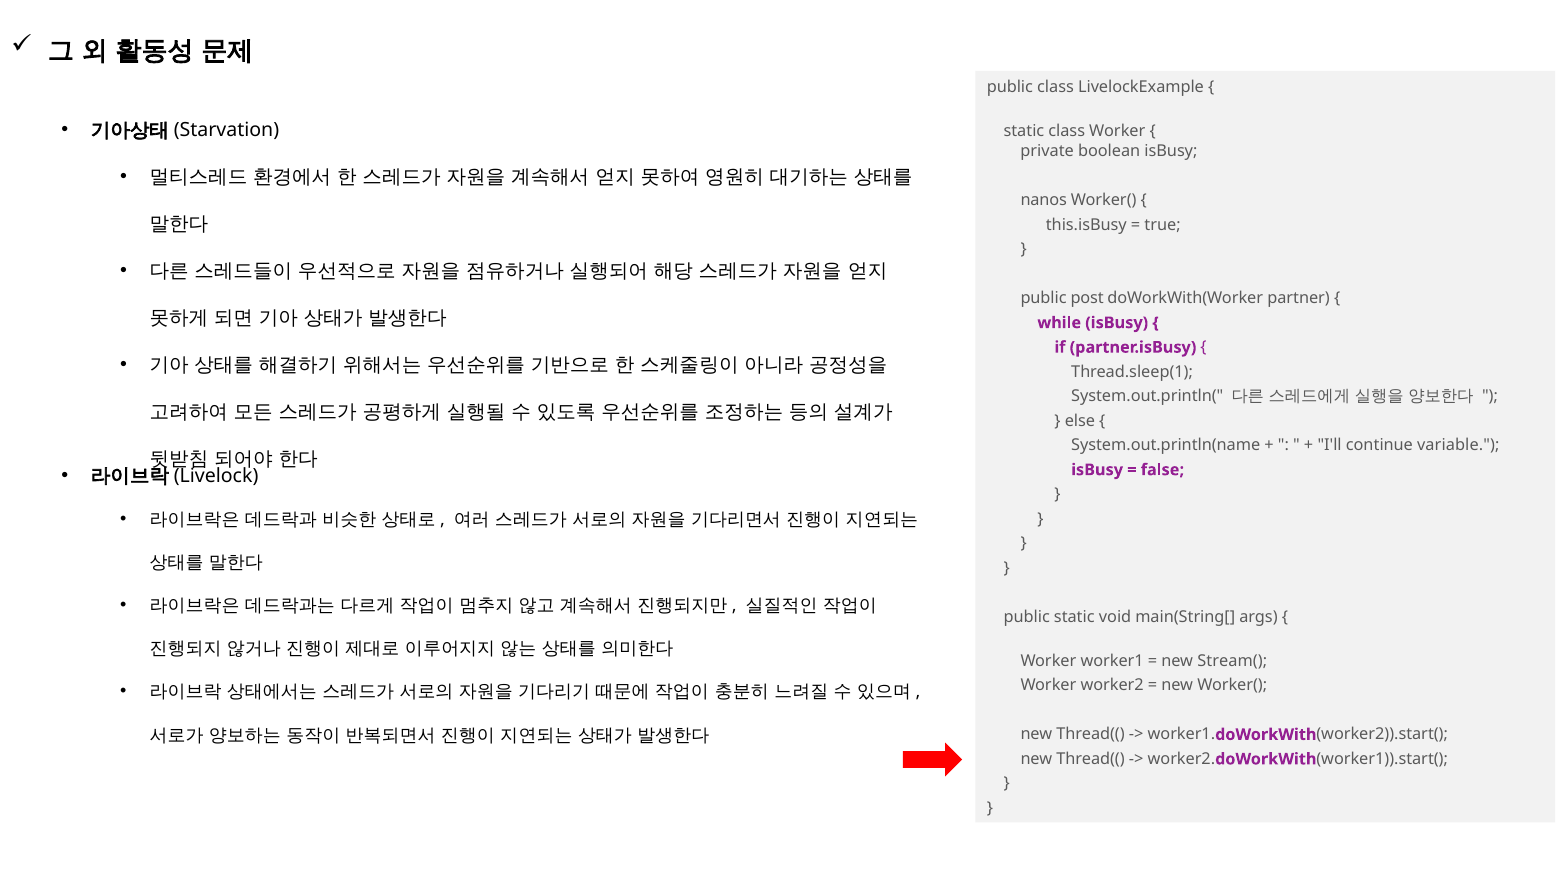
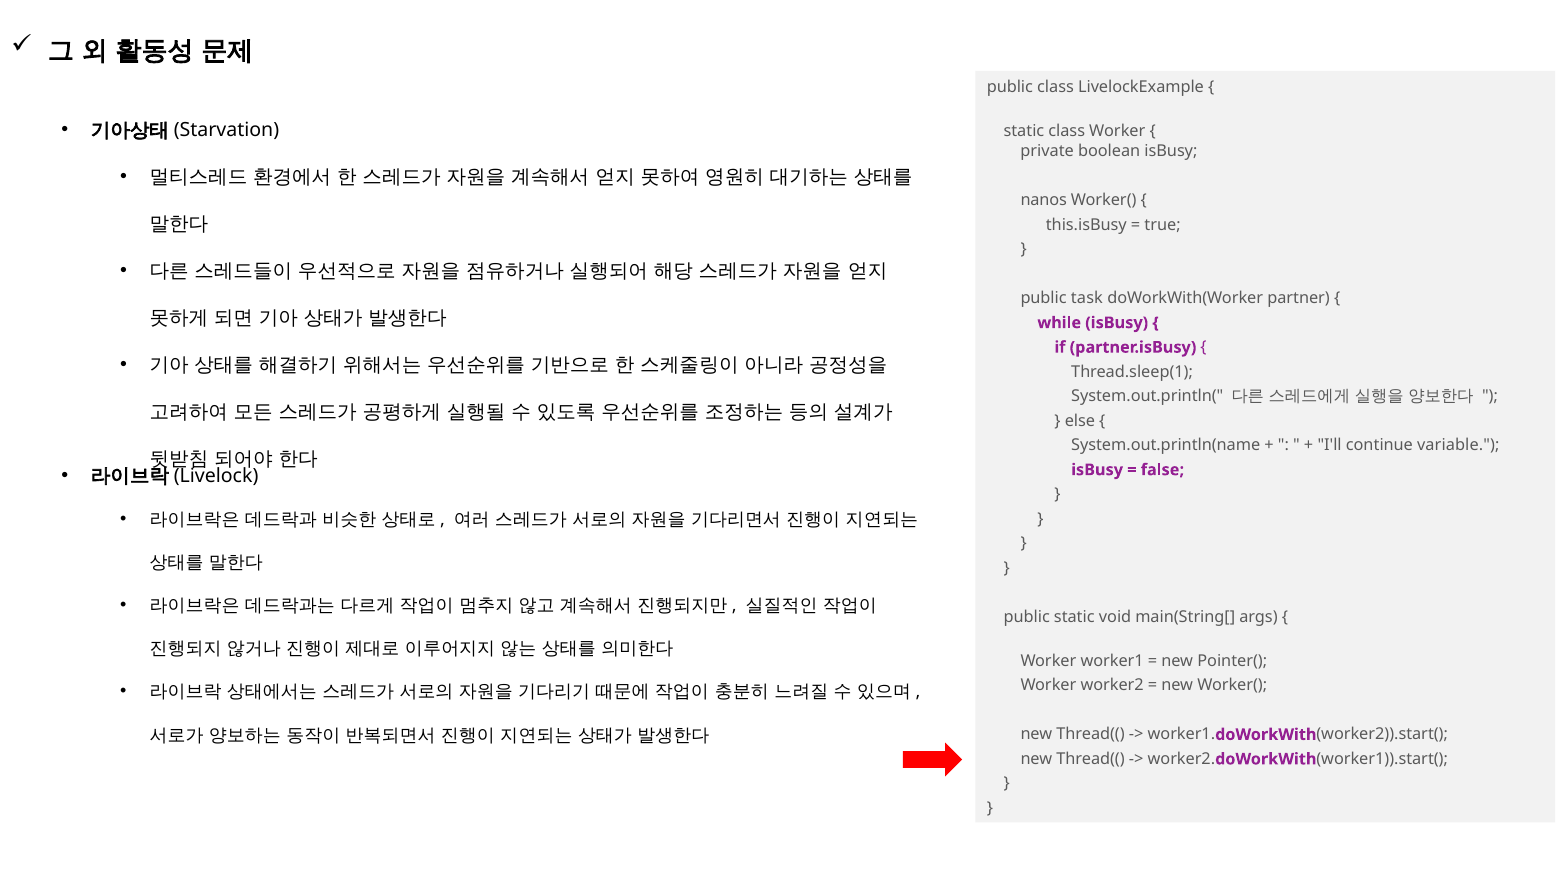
post: post -> task (1087, 298)
Stream(: Stream( -> Pointer( (1232, 661)
